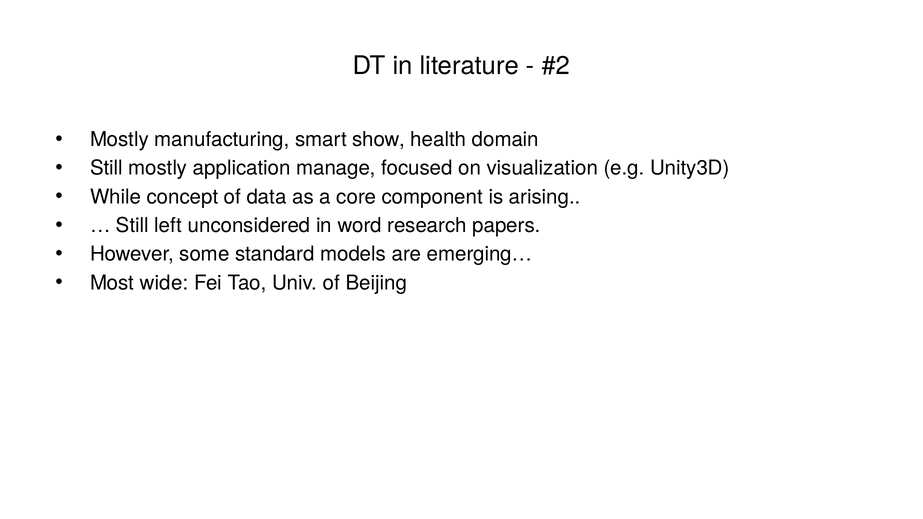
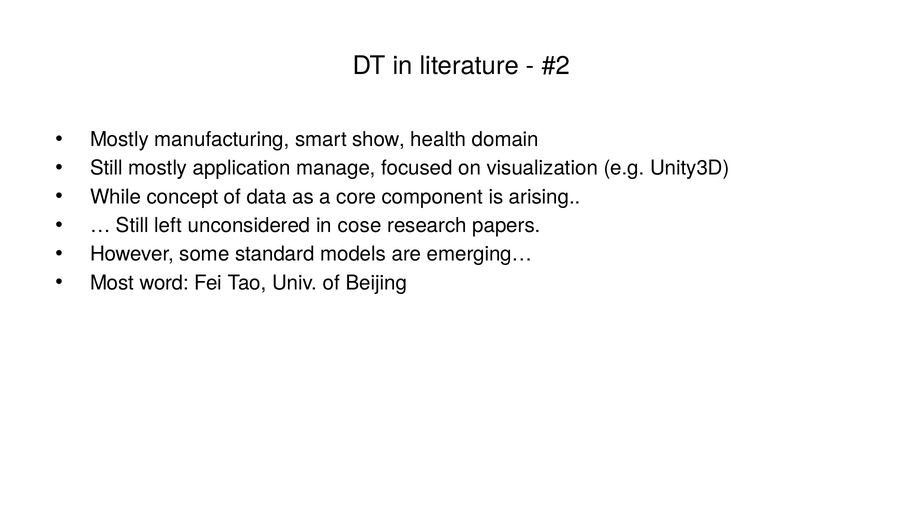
word: word -> cose (360, 226)
wide: wide -> word (164, 283)
